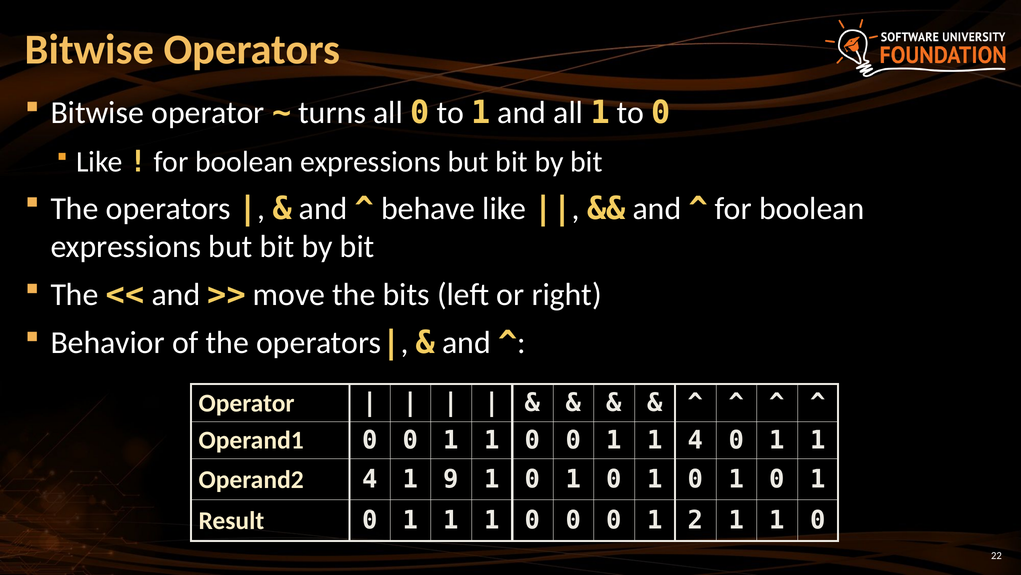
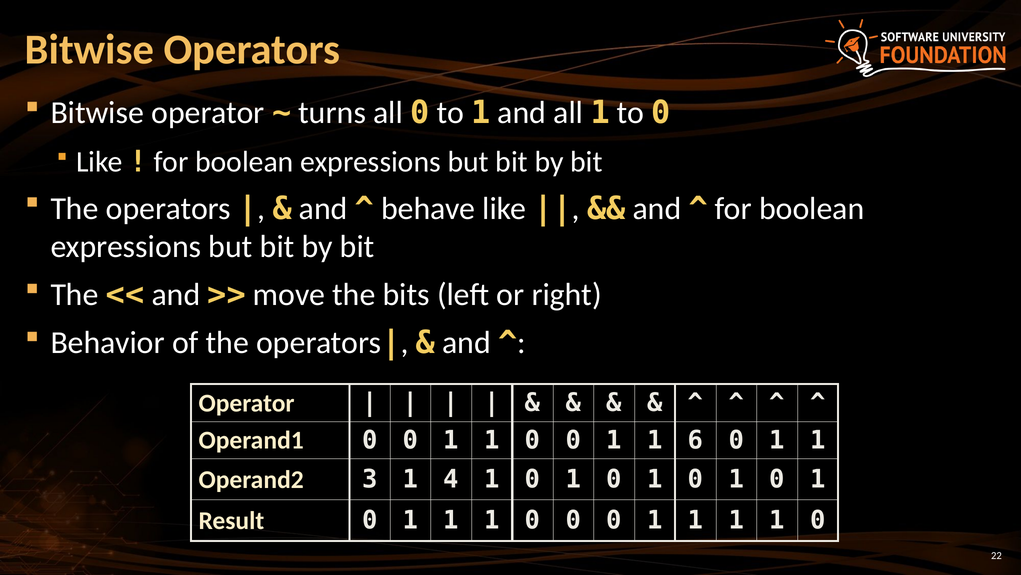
1 4: 4 -> 6 (696, 440)
Operand2 4: 4 -> 3 (370, 479)
9: 9 -> 4 (451, 479)
2: 2 -> 1 (696, 520)
